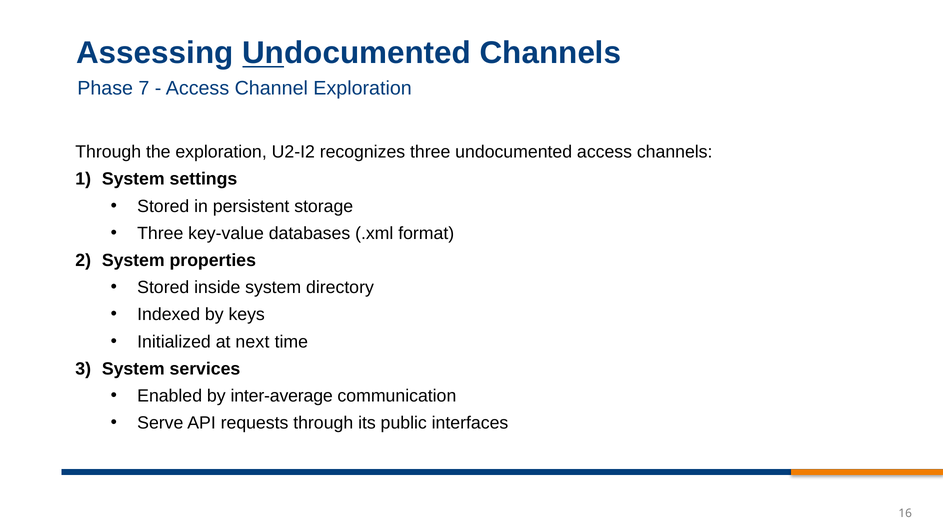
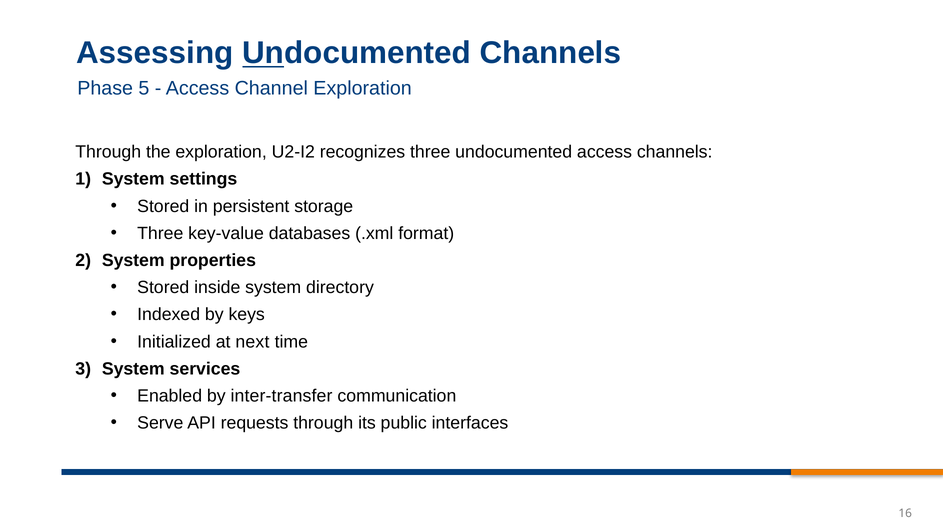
7: 7 -> 5 (144, 88)
inter-average: inter-average -> inter-transfer (281, 396)
